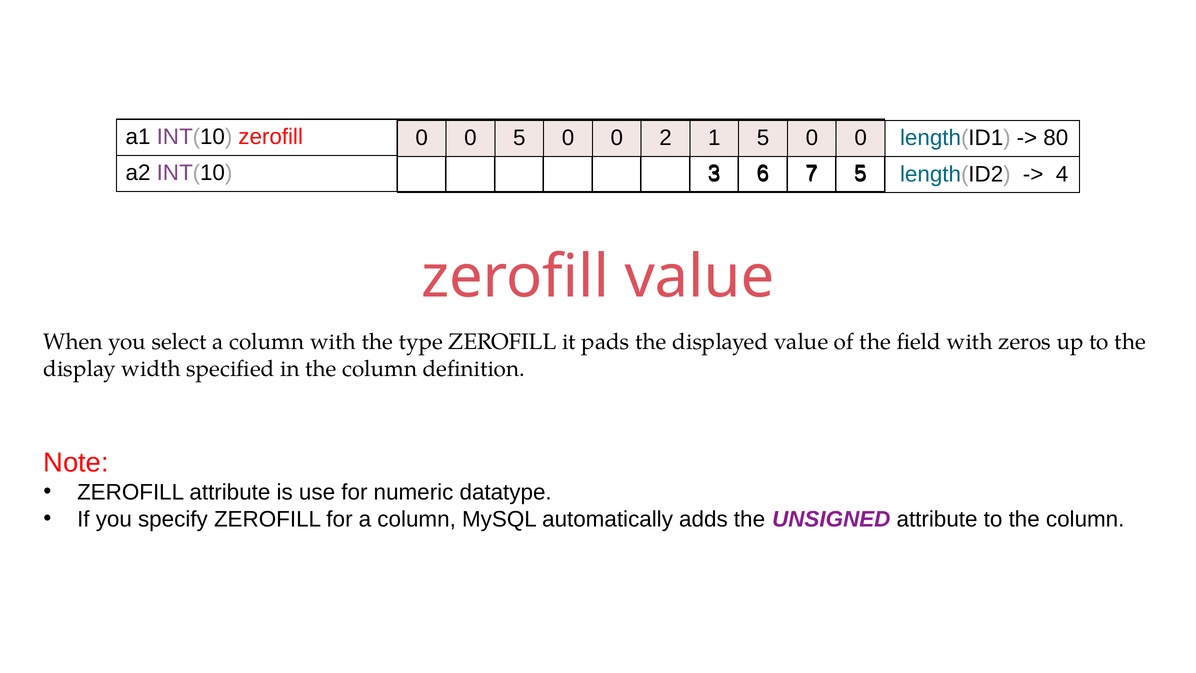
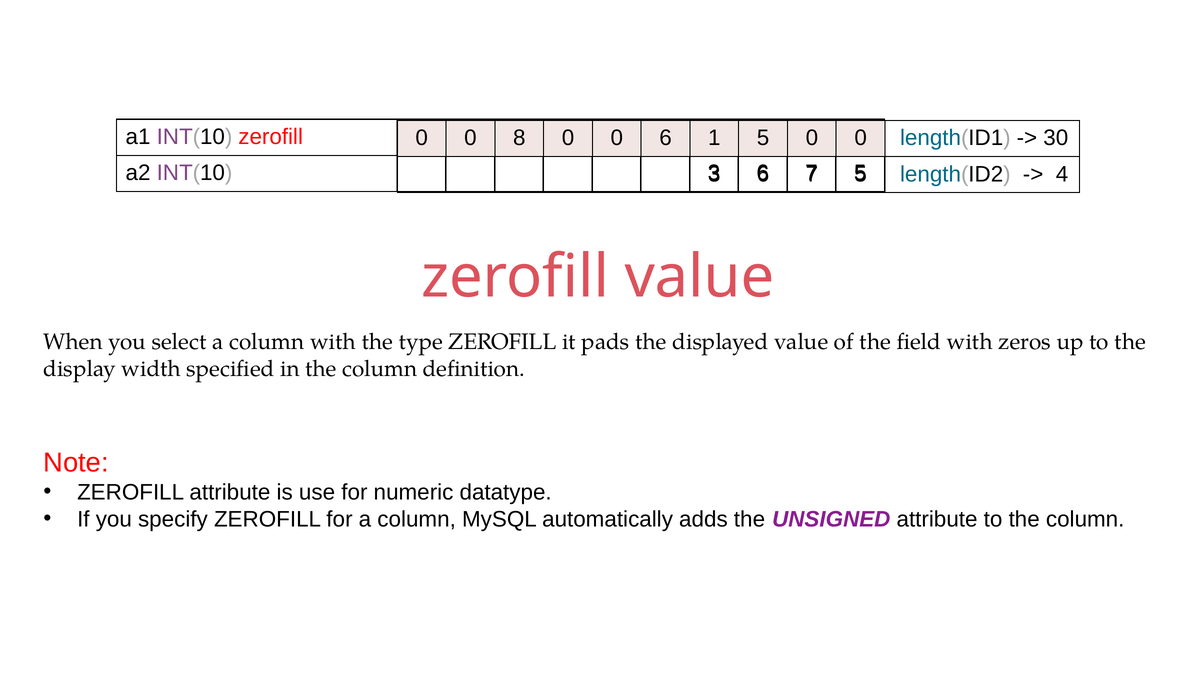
0 5: 5 -> 8 (519, 138)
0 2: 2 -> 6 (666, 138)
80: 80 -> 30 (1056, 138)
